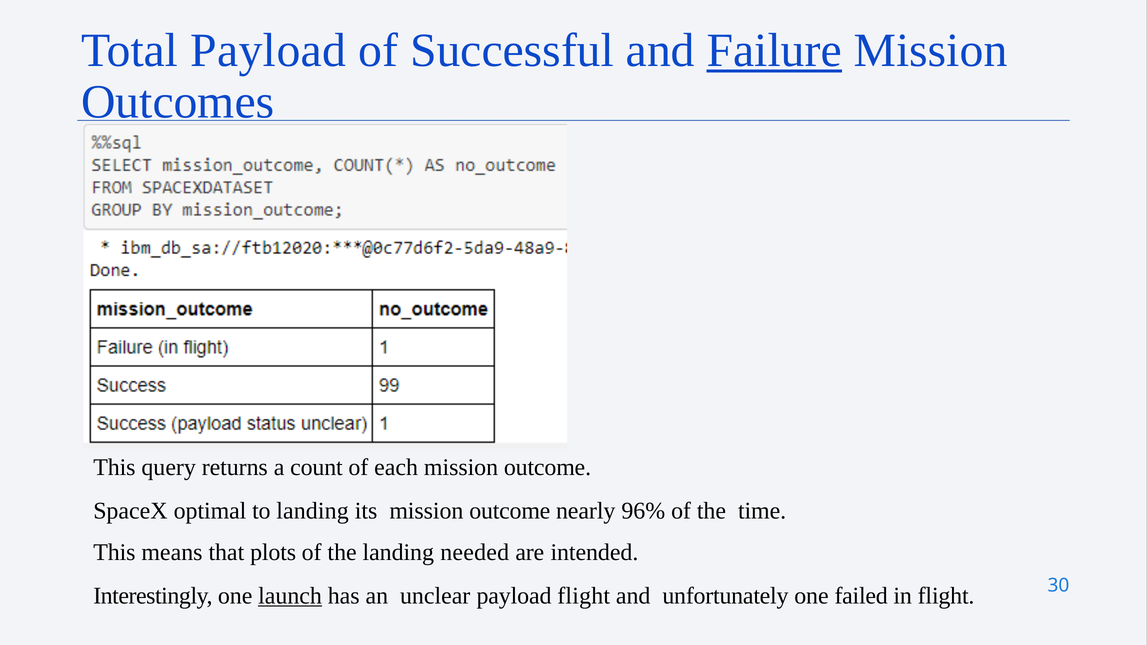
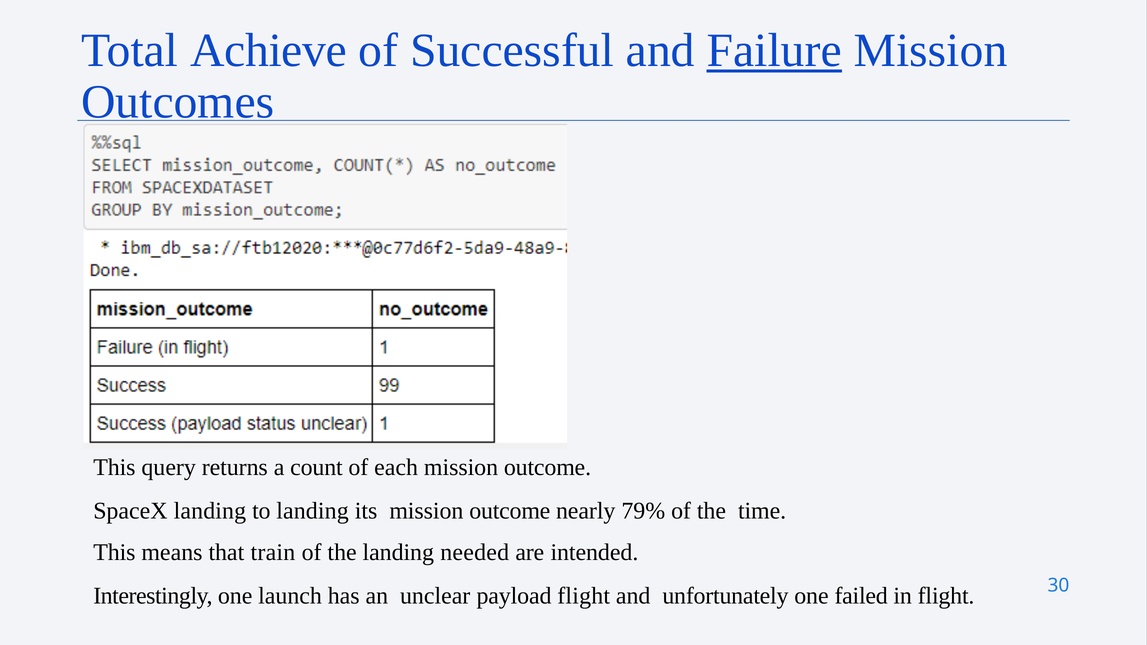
Total Payload: Payload -> Achieve (269, 50)
SpaceX optimal: optimal -> landing (210, 511)
96%: 96% -> 79% (643, 511)
plots: plots -> train (273, 552)
launch underline: present -> none (290, 596)
